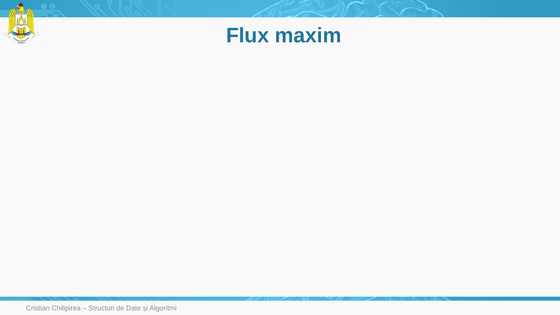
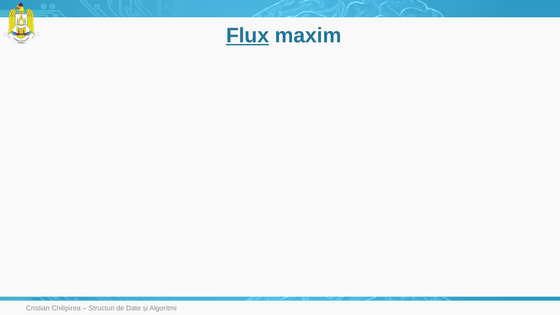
Flux underline: none -> present (248, 36)
